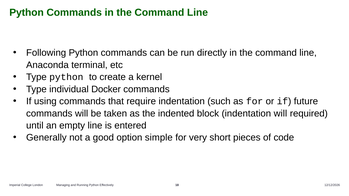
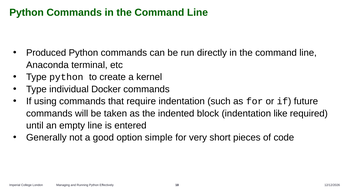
Following: Following -> Produced (46, 53)
indentation will: will -> like (281, 114)
